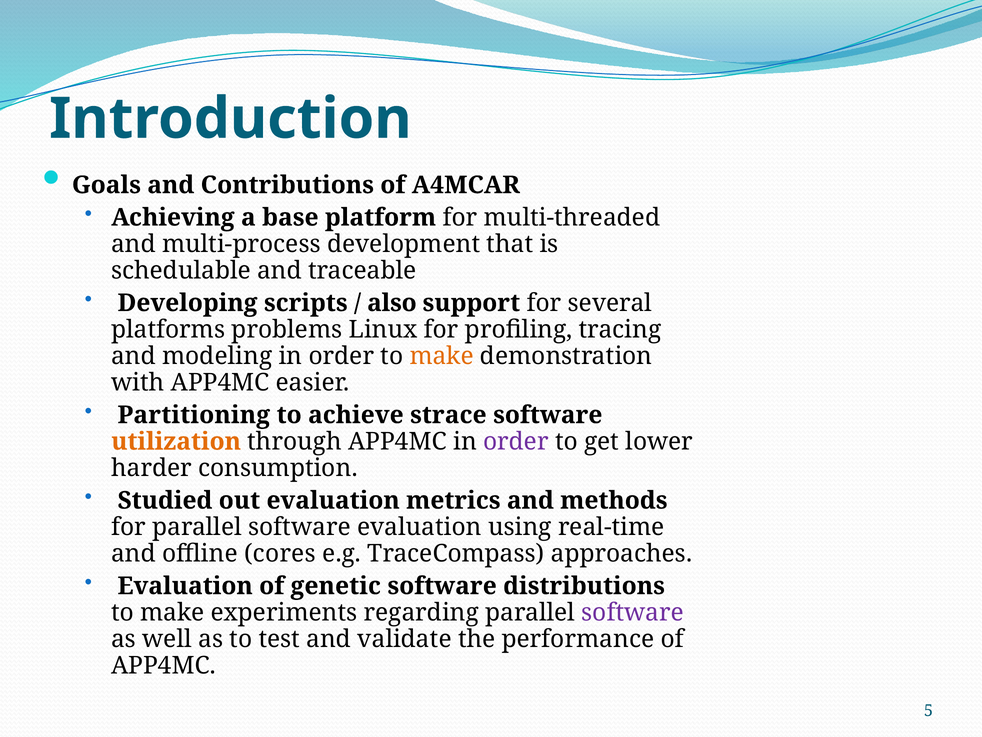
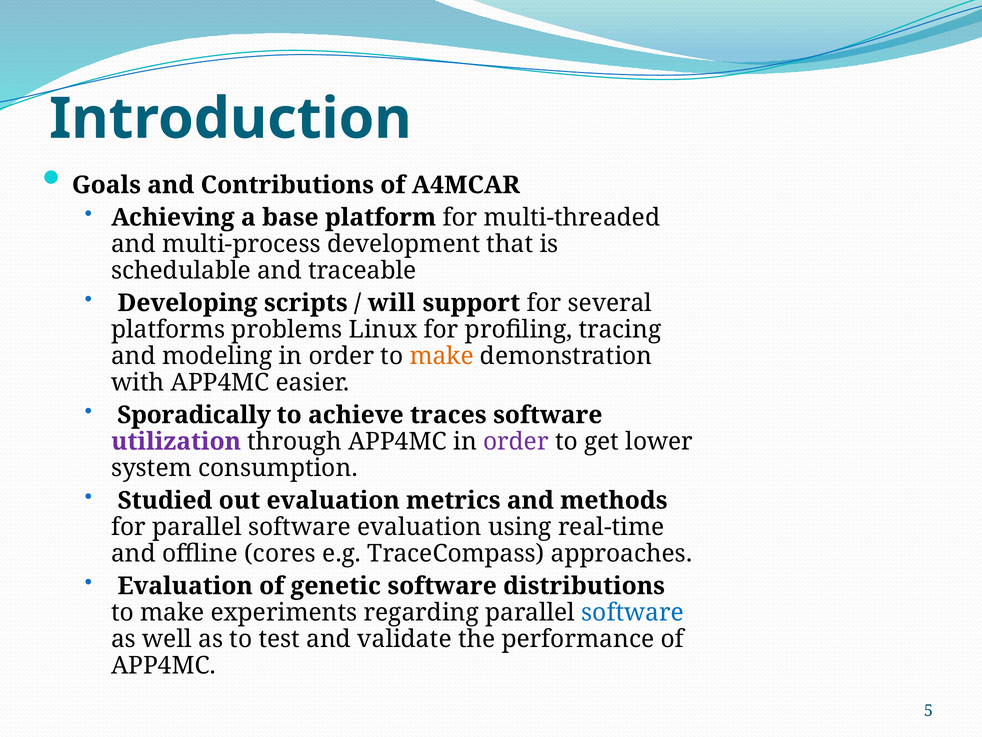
also: also -> will (392, 303)
Partitioning: Partitioning -> Sporadically (194, 415)
strace: strace -> traces (448, 415)
utilization colour: orange -> purple (176, 441)
harder: harder -> system (151, 468)
software colour: purple -> blue (633, 612)
